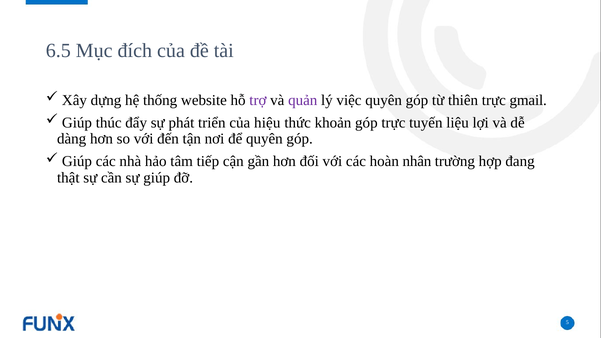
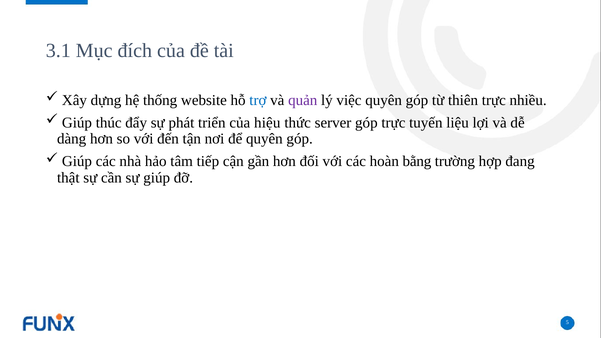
6.5: 6.5 -> 3.1 (58, 51)
trợ colour: purple -> blue (258, 100)
gmail: gmail -> nhiều (528, 100)
khoản: khoản -> server (333, 123)
nhân: nhân -> bằng (417, 161)
